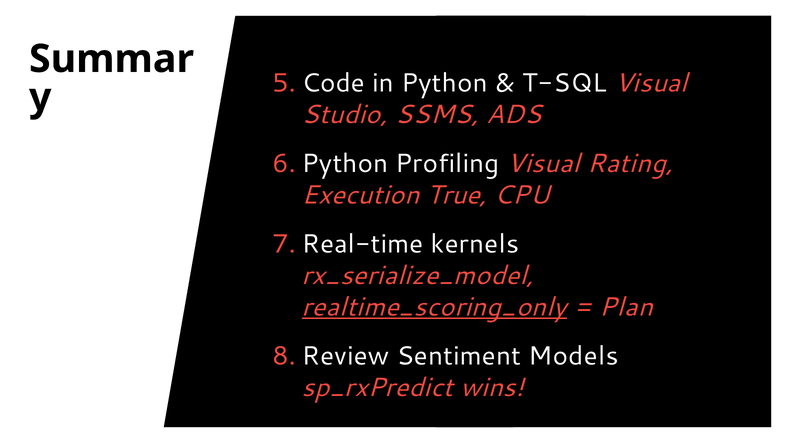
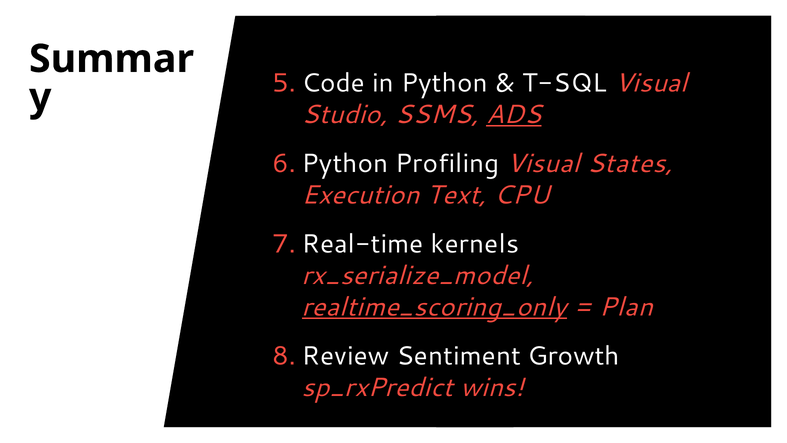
ADS underline: none -> present (514, 115)
Rating: Rating -> States (630, 163)
True: True -> Text (457, 195)
Models: Models -> Growth (574, 356)
